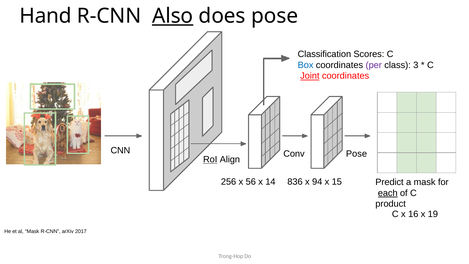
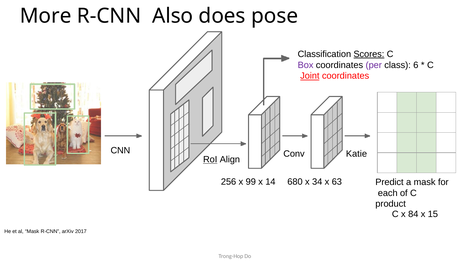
Hand: Hand -> More (46, 16)
Also underline: present -> none (173, 16)
Scores underline: none -> present (369, 54)
Box colour: blue -> purple (306, 65)
3: 3 -> 6 (416, 65)
CNN Pose: Pose -> Katie (356, 154)
56: 56 -> 99 (251, 182)
836: 836 -> 680 (295, 182)
94: 94 -> 34 (317, 182)
15: 15 -> 63 (337, 182)
each underline: present -> none (388, 193)
16: 16 -> 84 (413, 214)
19: 19 -> 15 (433, 214)
